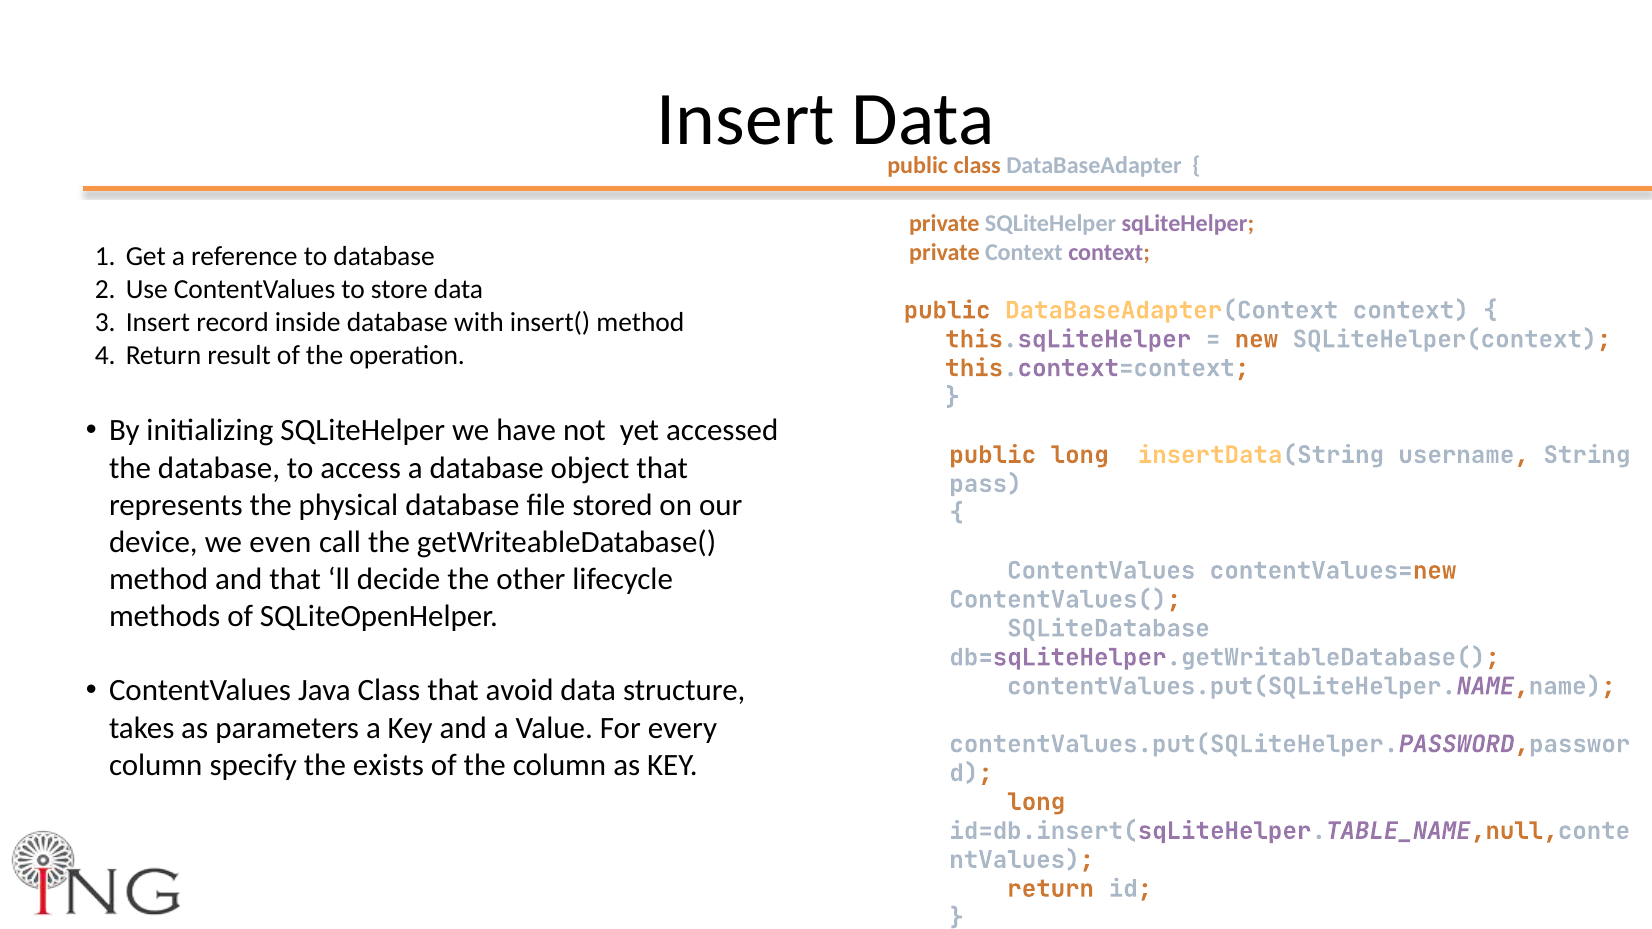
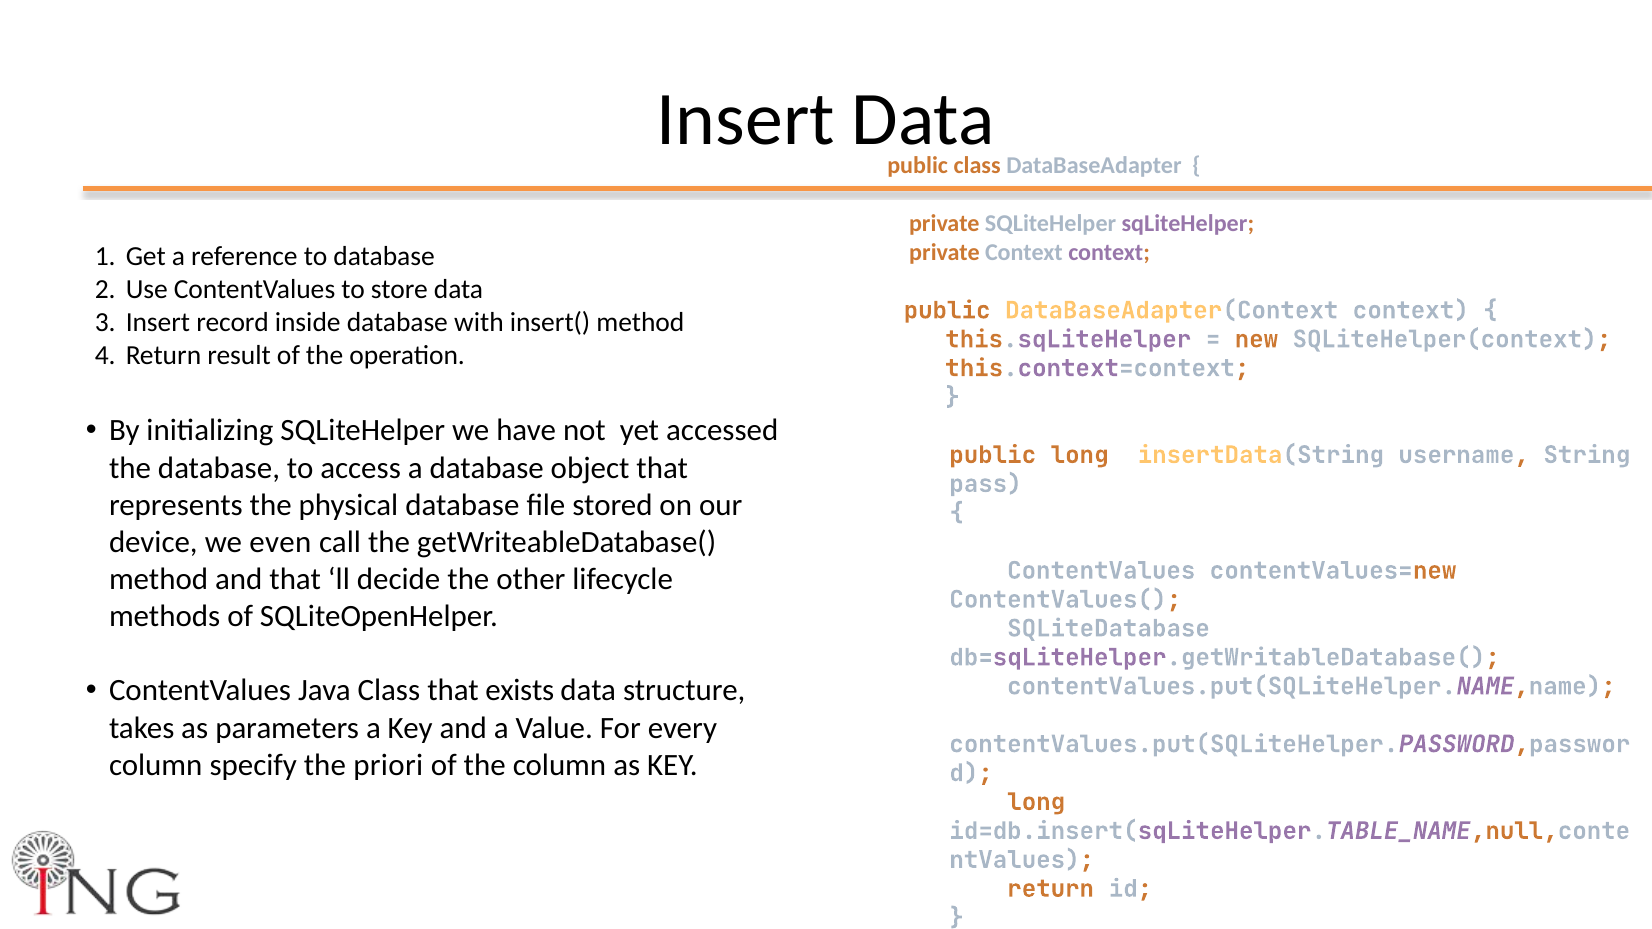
avoid: avoid -> exists (520, 691)
exists: exists -> priori (388, 765)
